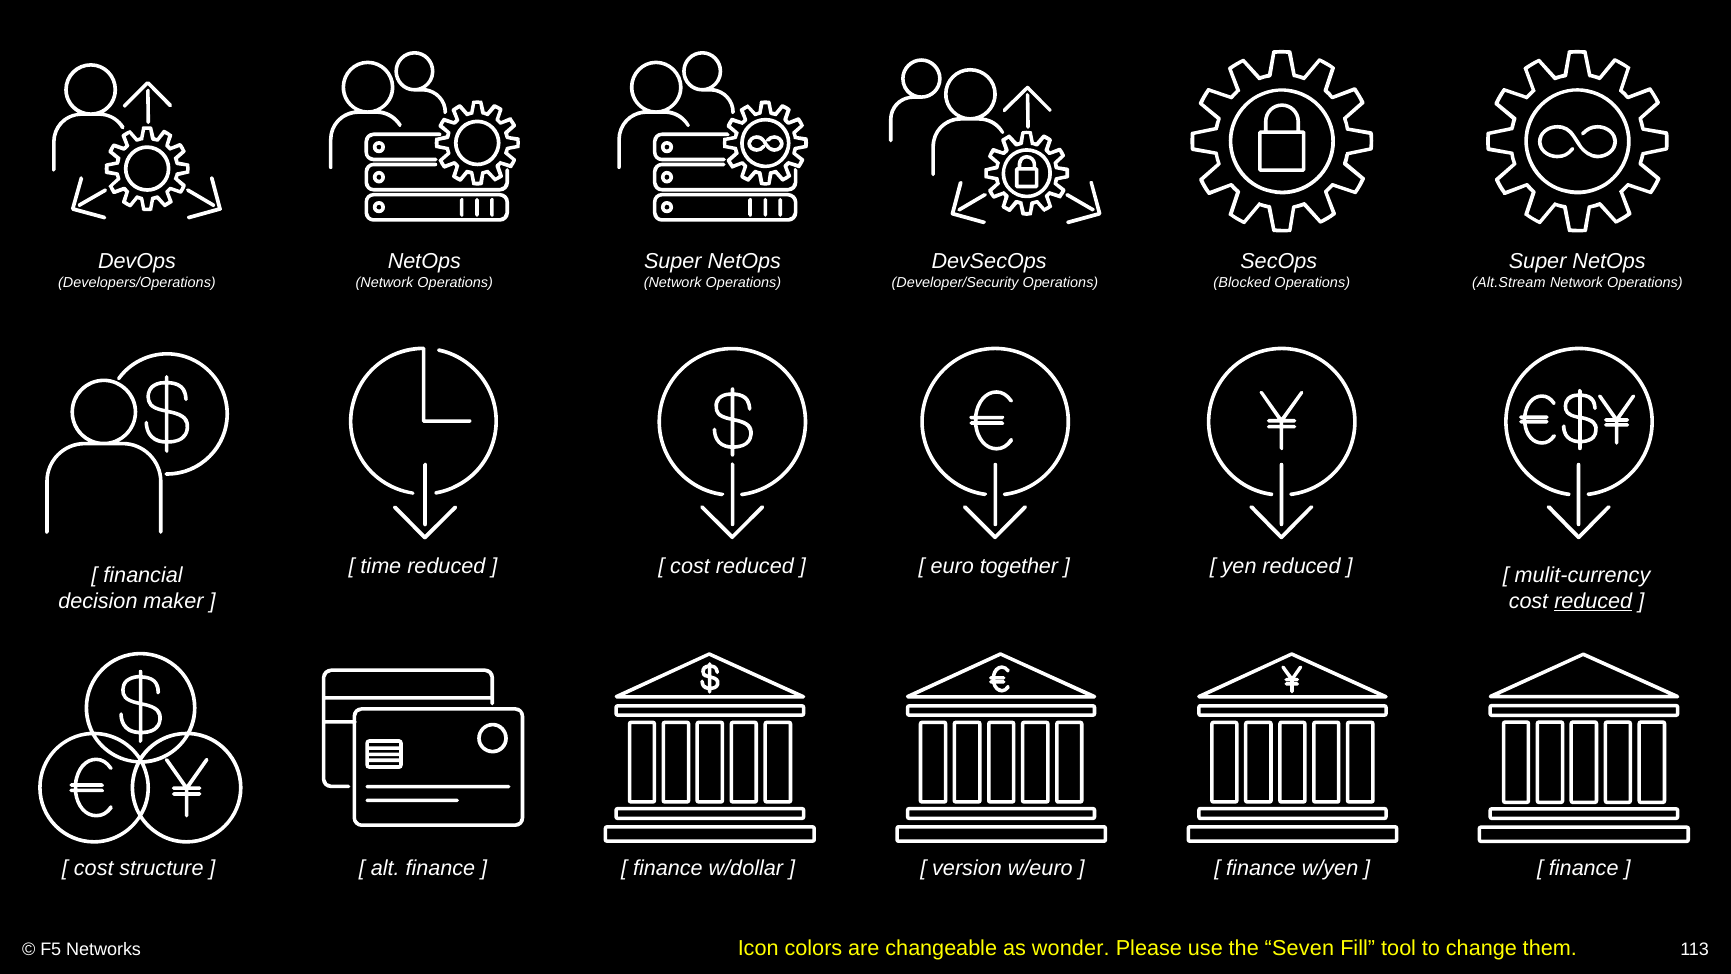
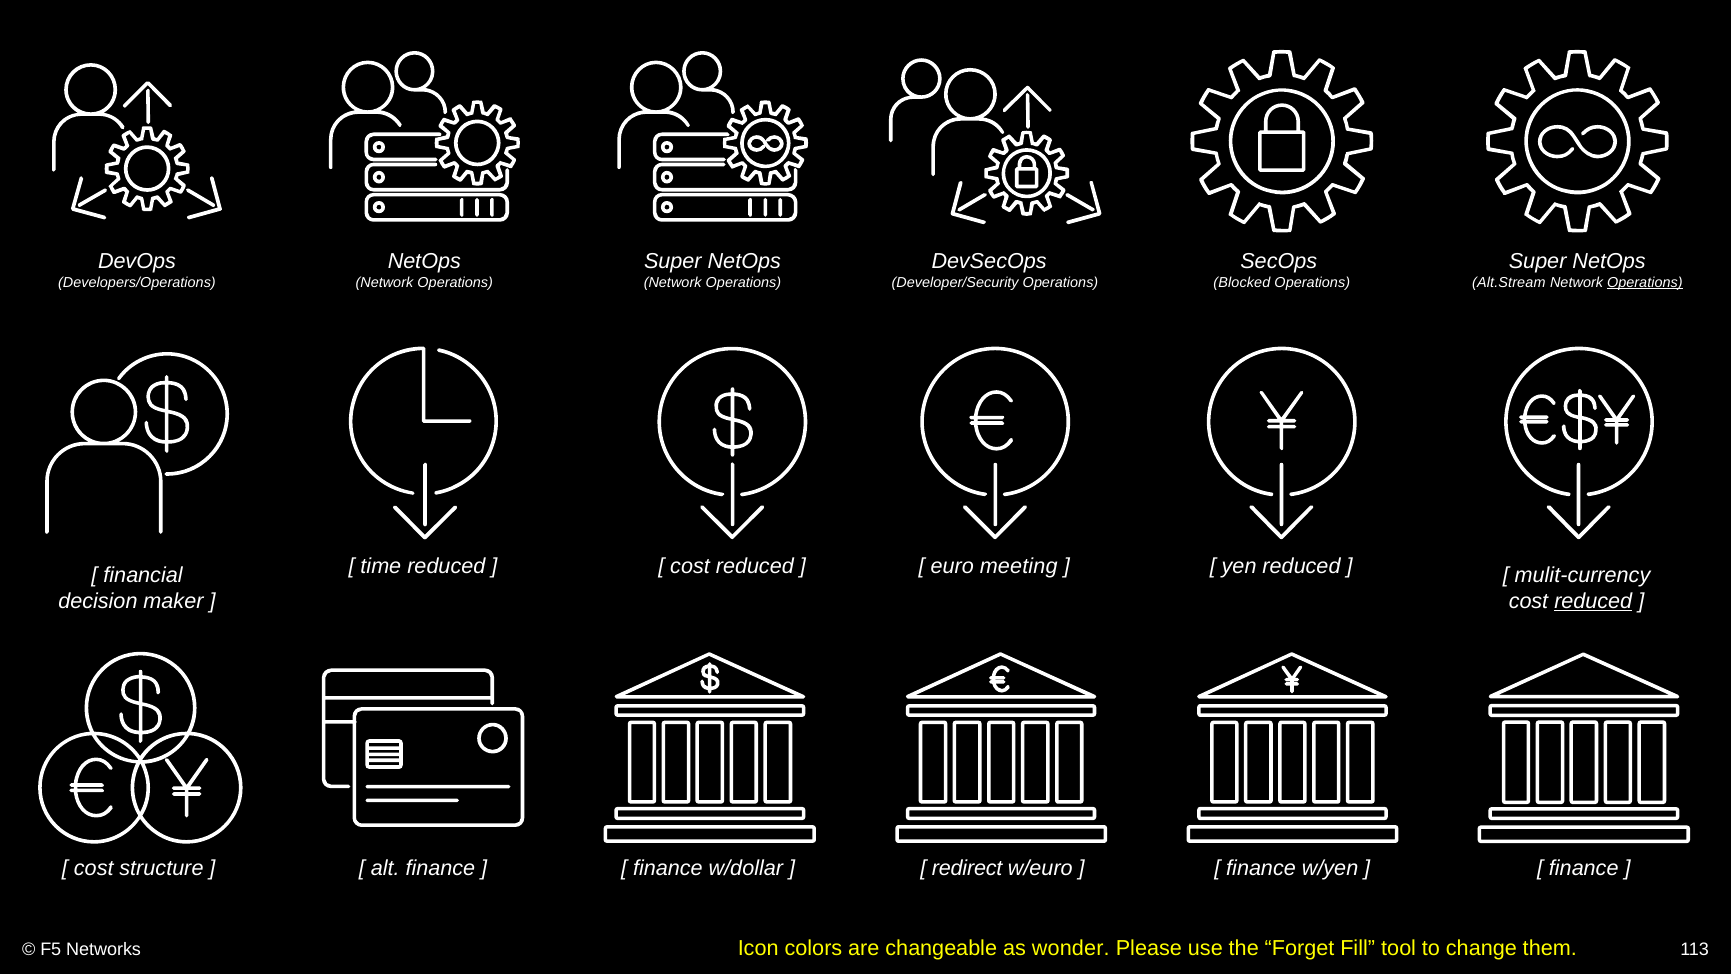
Operations underline: none -> present (1645, 283)
together: together -> meeting (1019, 567)
version: version -> redirect (967, 868)
Seven: Seven -> Forget (1300, 948)
